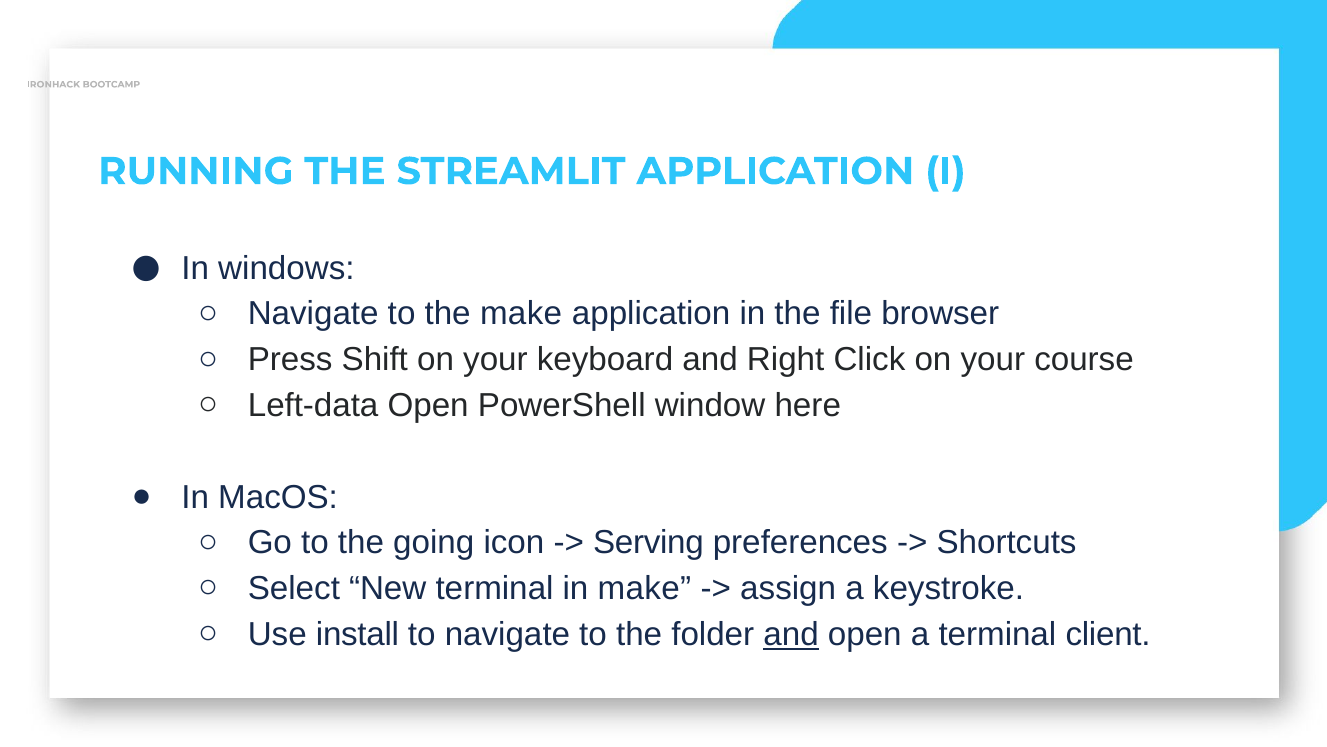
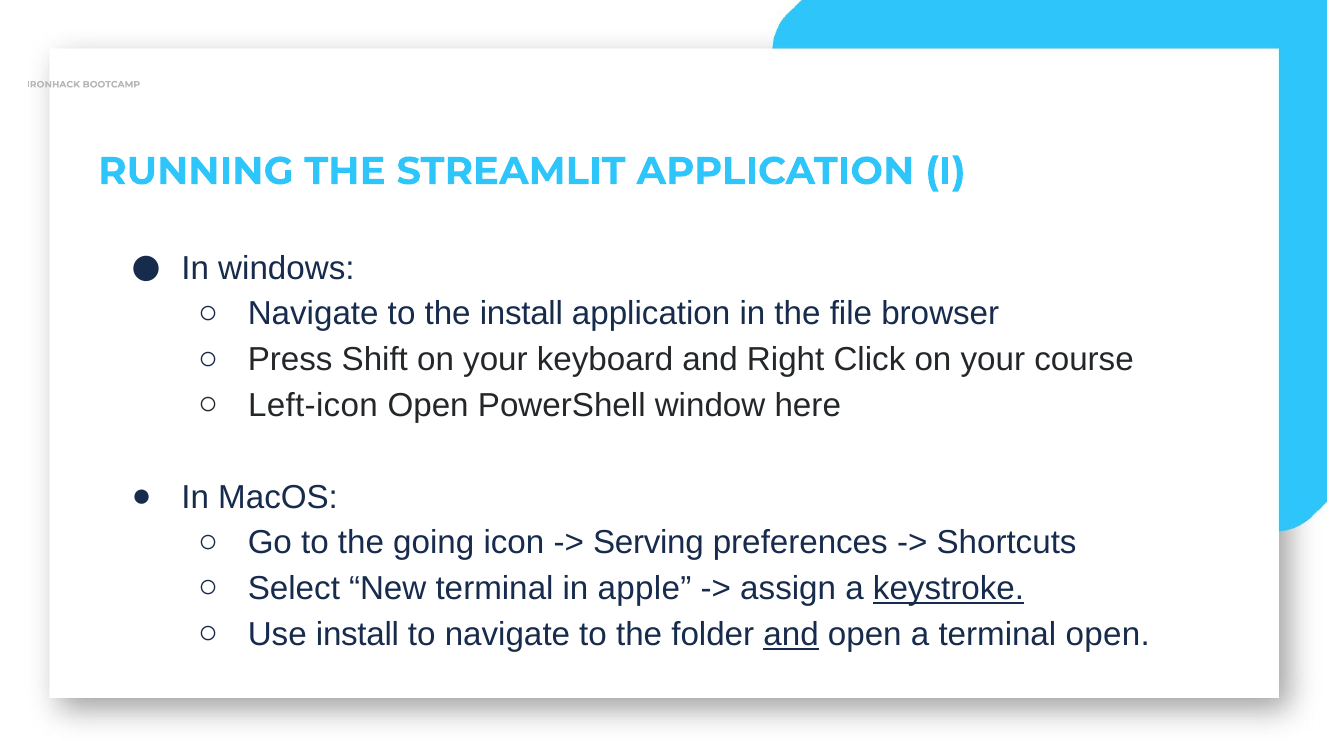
the make: make -> install (521, 314)
Left-data: Left-data -> Left-icon (313, 405)
in make: make -> apple (644, 588)
keystroke underline: none -> present (948, 588)
terminal client: client -> open (1108, 634)
